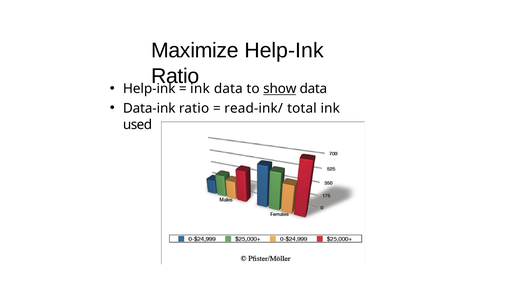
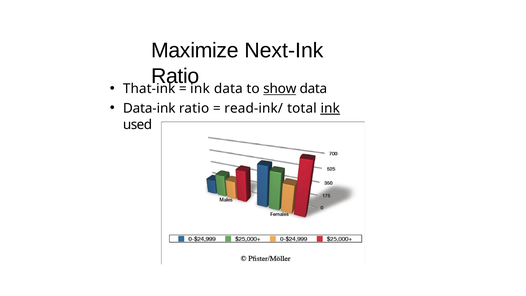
Maximize Help‐Ink: Help‐Ink -> Next‐Ink (284, 51)
Help‐ink: Help‐ink -> That‐ink (149, 89)
ink underline: none -> present (330, 108)
